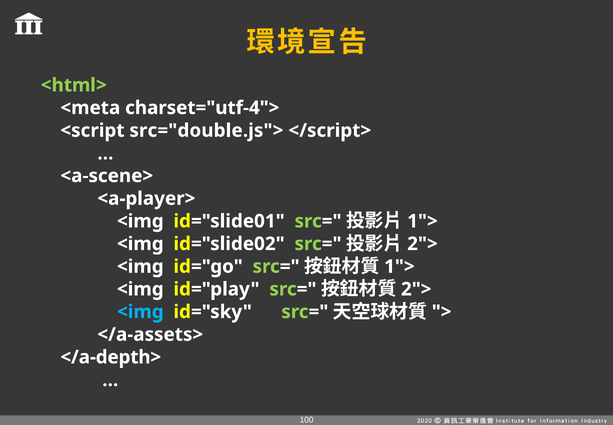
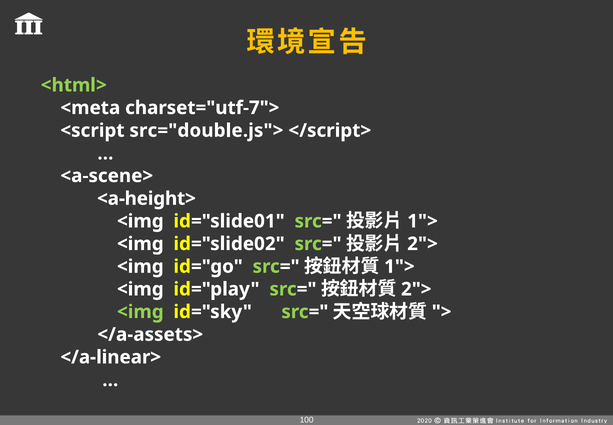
charset="utf-4">: charset="utf-4"> -> charset="utf-7"> (202, 108)
<a-player>: <a-player> -> <a-height> (146, 198)
<img colour: light blue -> light green (140, 311)
</a-depth>: </a-depth> -> </a-linear> (111, 357)
